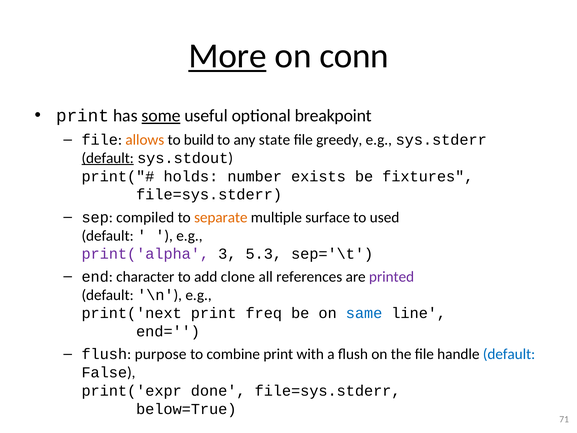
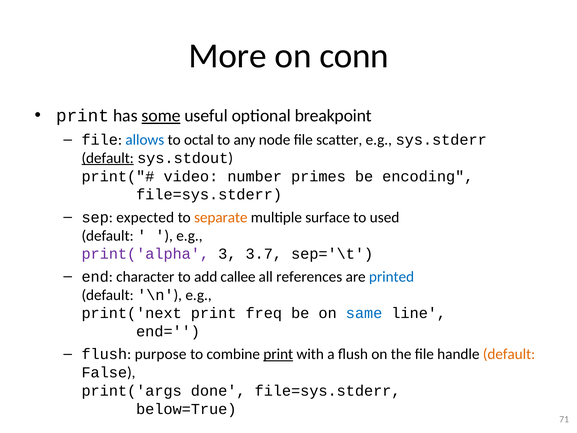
More underline: present -> none (227, 56)
allows colour: orange -> blue (145, 140)
build: build -> octal (199, 140)
state: state -> node (275, 140)
greedy: greedy -> scatter (339, 140)
holds: holds -> video (191, 176)
exists: exists -> primes (318, 176)
fixtures: fixtures -> encoding (428, 176)
compiled: compiled -> expected (145, 217)
5.3: 5.3 -> 3.7 (264, 254)
clone: clone -> callee (238, 277)
printed colour: purple -> blue (392, 277)
print underline: none -> present (278, 354)
default colour: blue -> orange (509, 354)
print('expr: print('expr -> print('args (132, 391)
